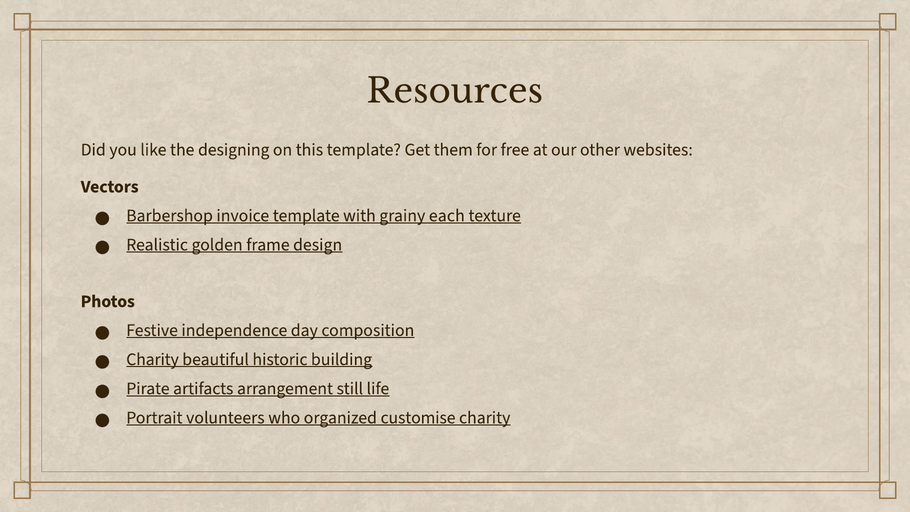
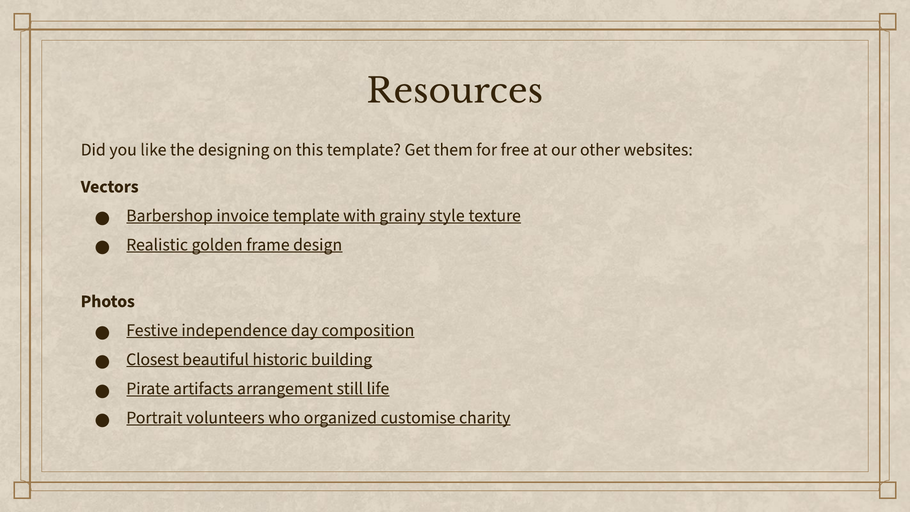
each: each -> style (447, 215)
Charity: Charity -> Closest (153, 359)
